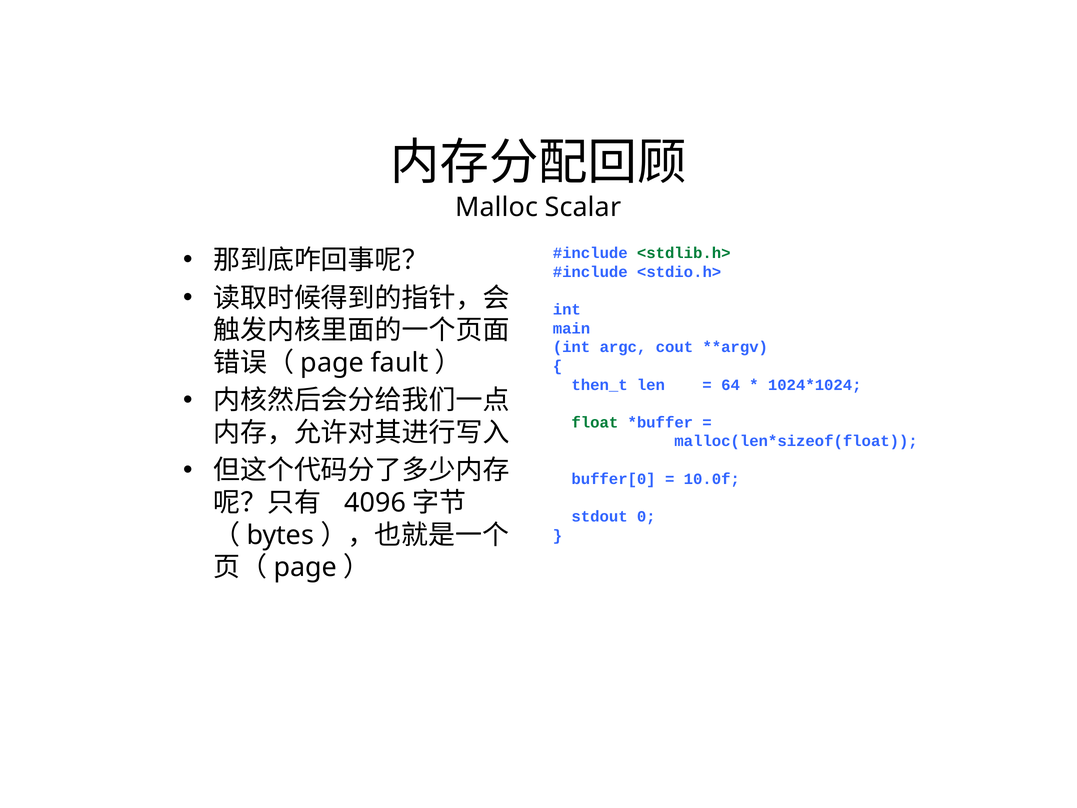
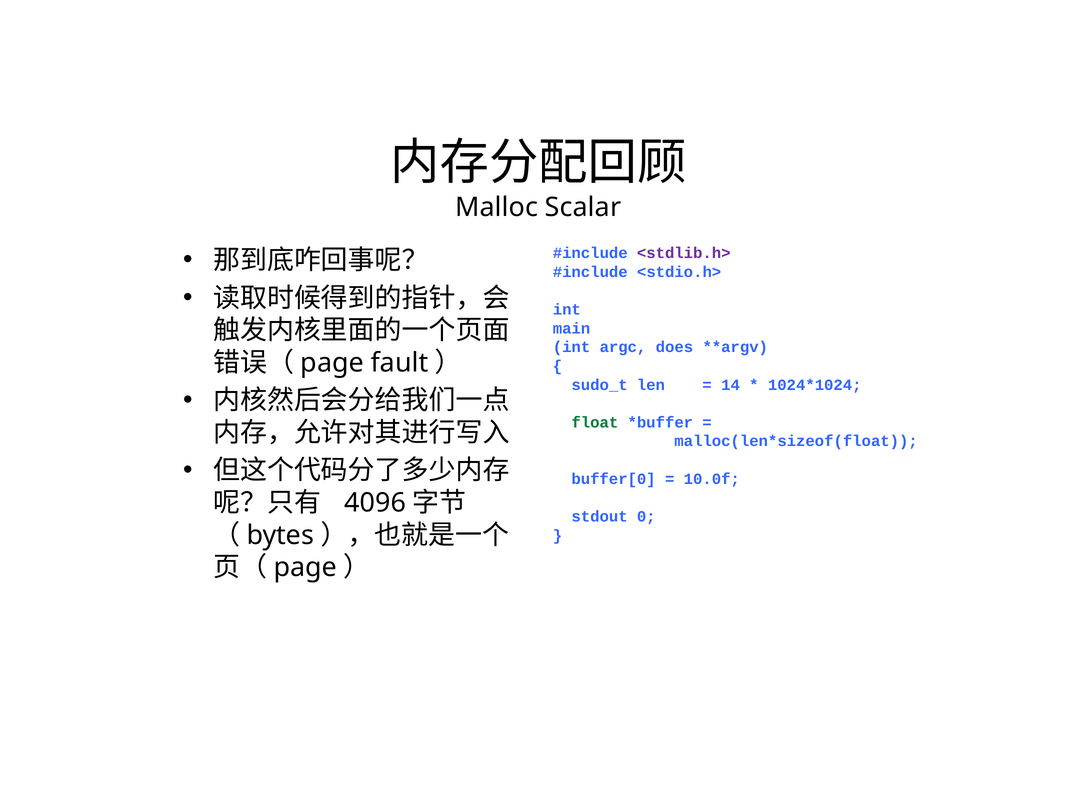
<stdlib.h> colour: green -> purple (684, 253)
cout: cout -> does (674, 347)
then_t: then_t -> sudo_t (600, 385)
64: 64 -> 14 (731, 385)
